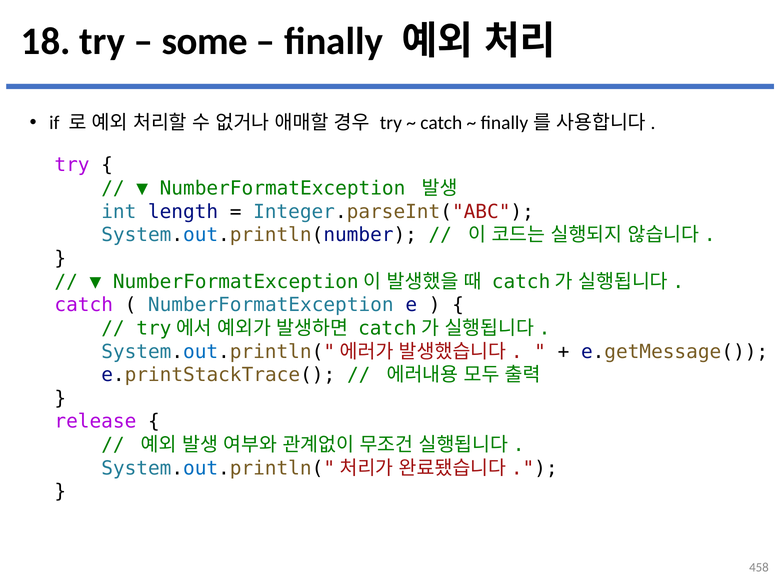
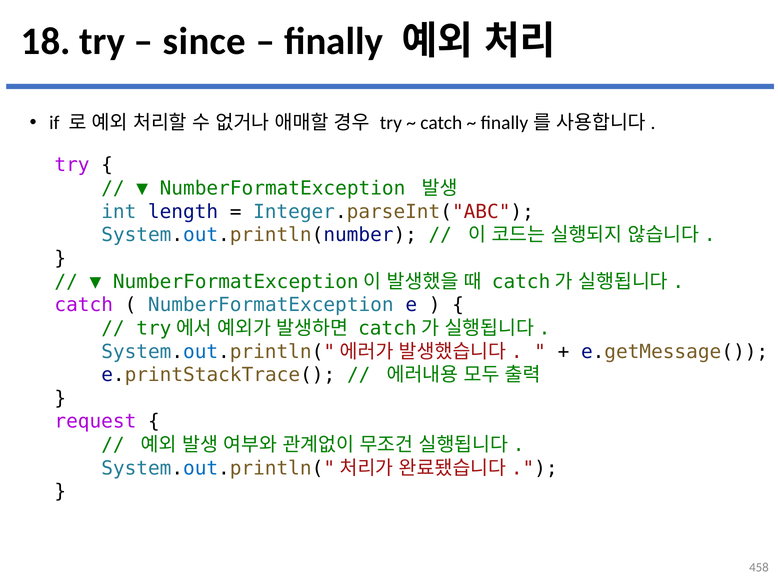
some: some -> since (204, 42)
release: release -> request (95, 422)
